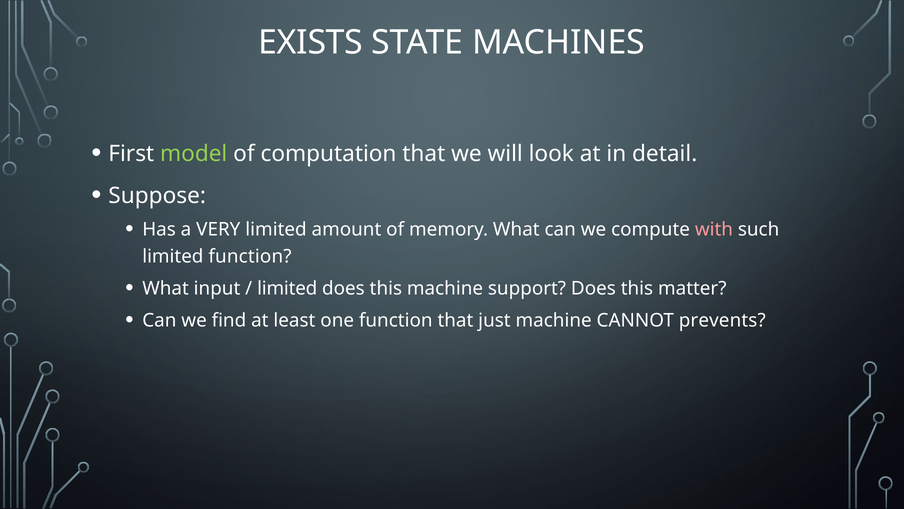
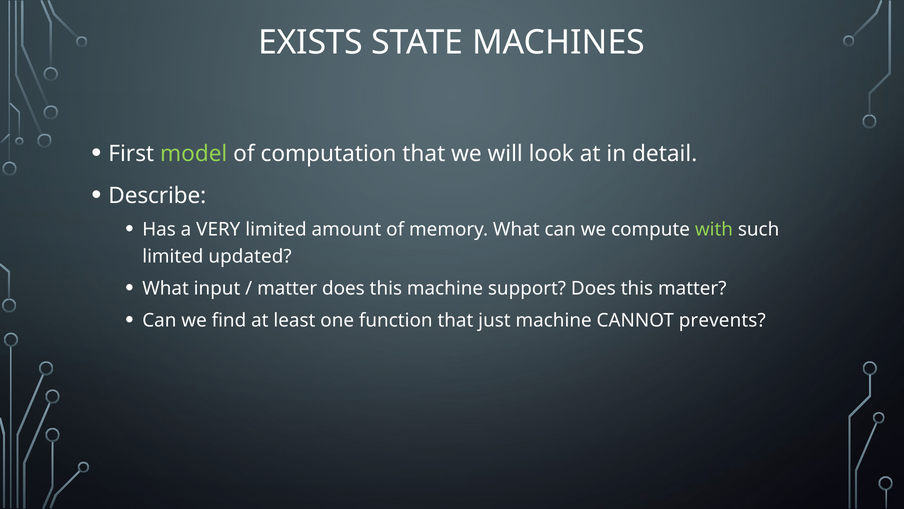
Suppose: Suppose -> Describe (157, 195)
with colour: pink -> light green (714, 229)
limited function: function -> updated (250, 256)
limited: limited -> matter (287, 288)
